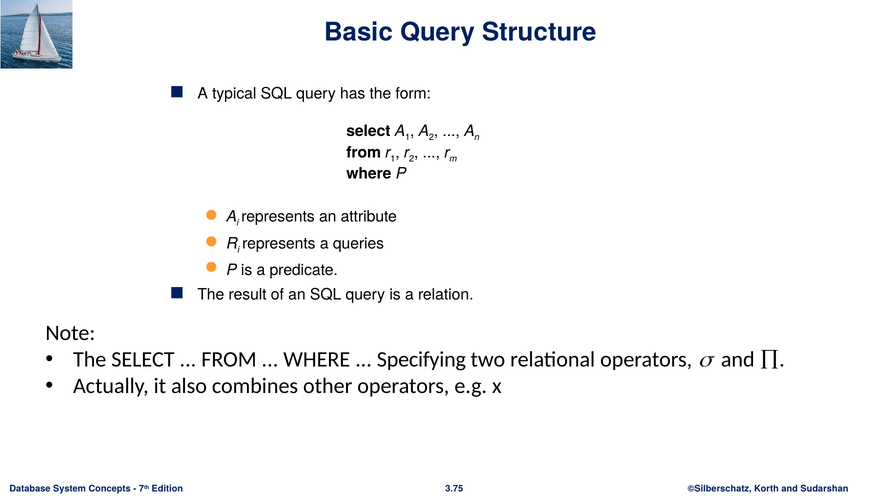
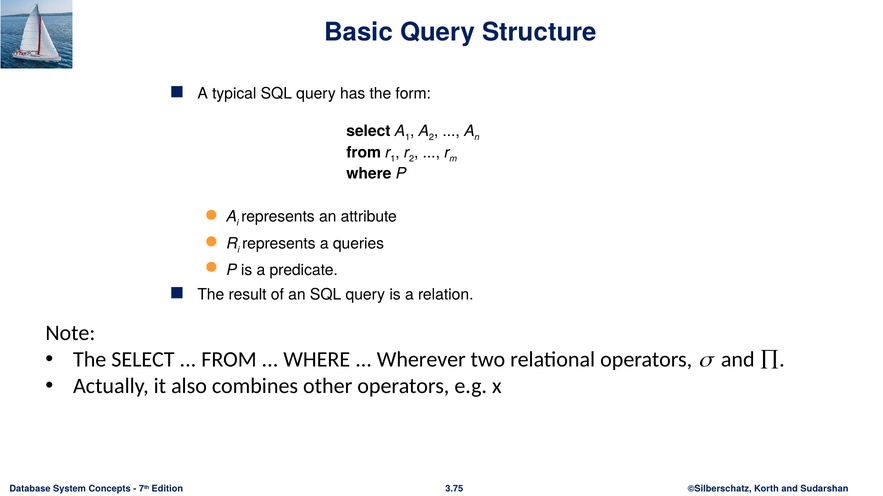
Specifying: Specifying -> Wherever (421, 360)
